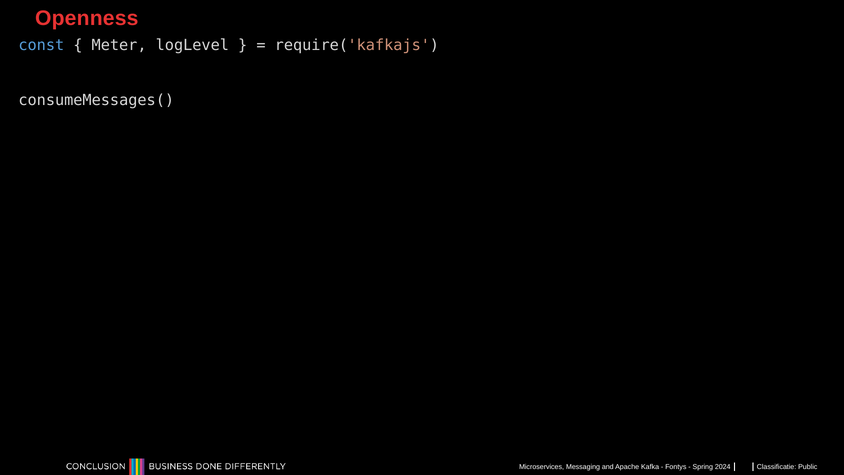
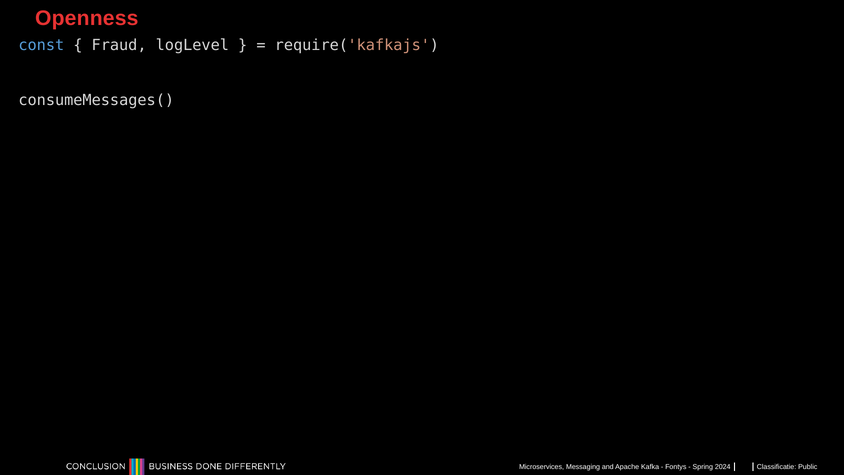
Meter: Meter -> Fraud (119, 45)
